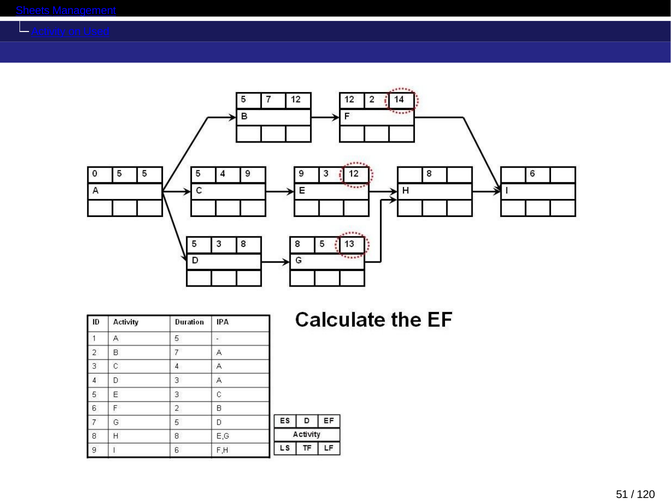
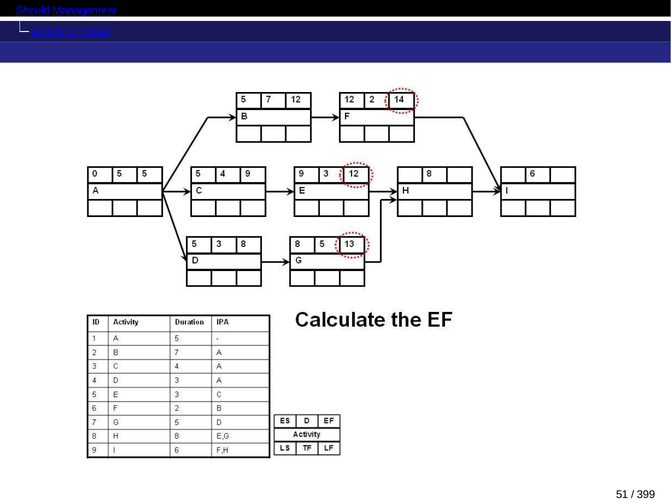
Sheets: Sheets -> Should (33, 11)
120: 120 -> 399 (646, 495)
